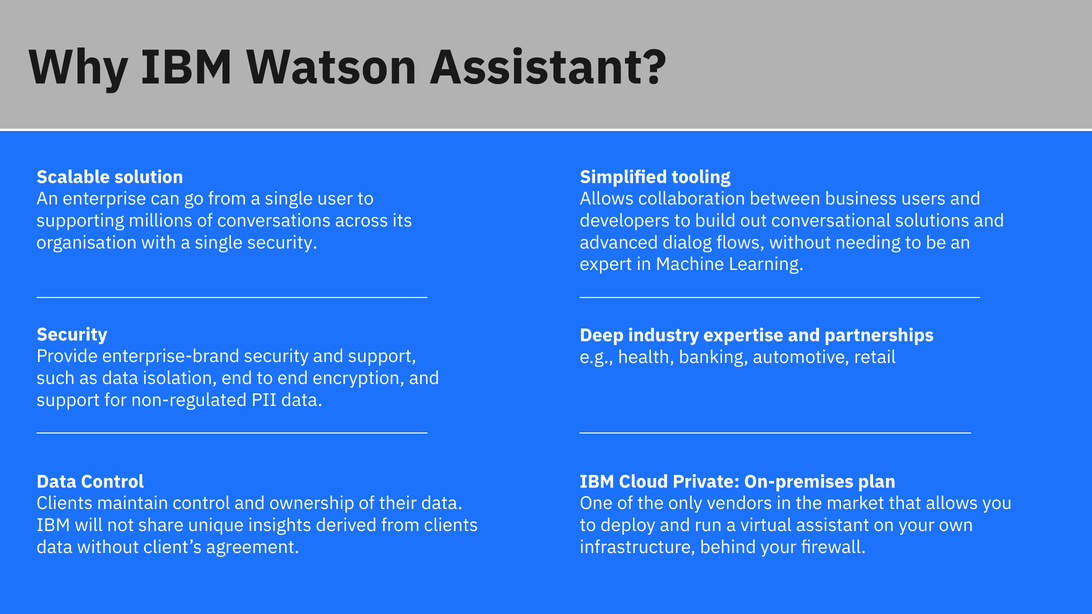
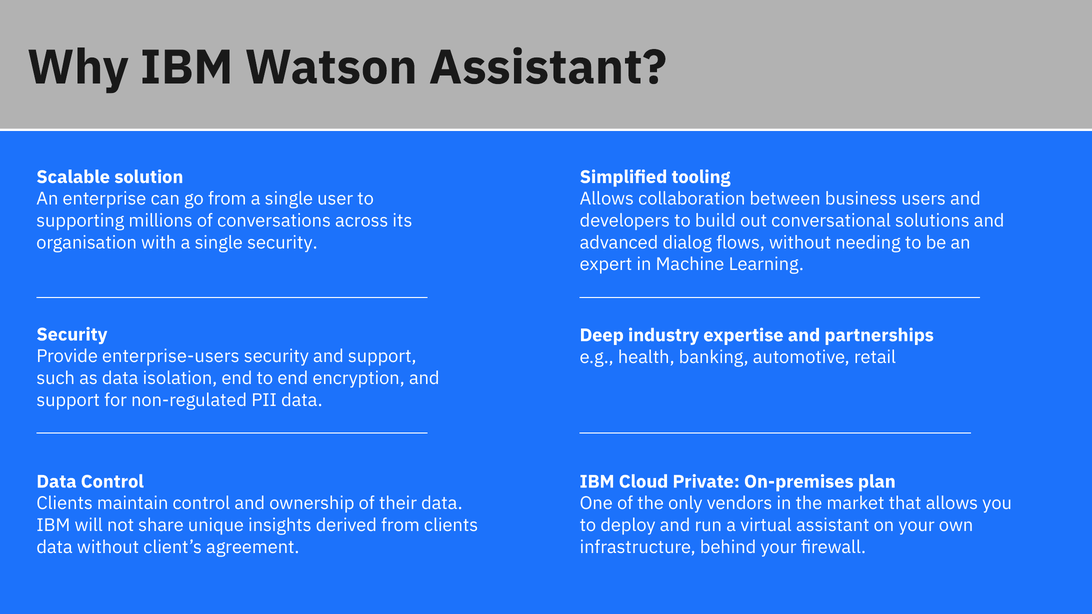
enterprise-brand: enterprise-brand -> enterprise-users (171, 357)
